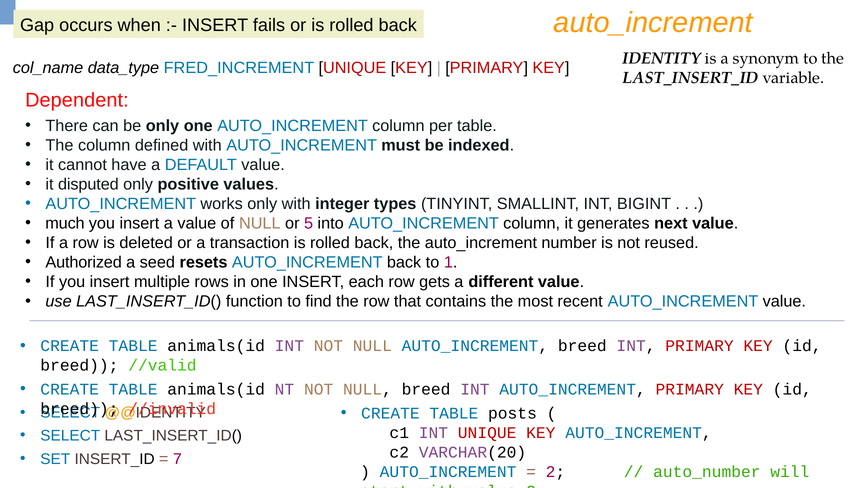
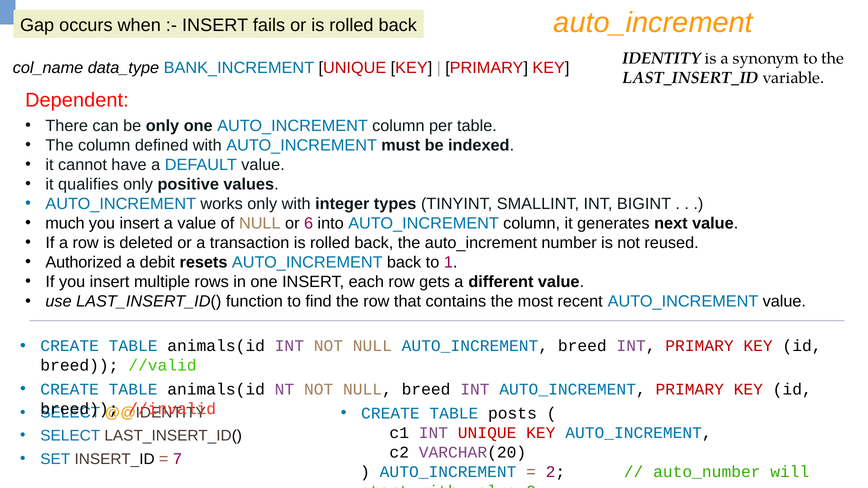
FRED_INCREMENT: FRED_INCREMENT -> BANK_INCREMENT (239, 68)
disputed: disputed -> qualifies (88, 184)
5: 5 -> 6 (309, 224)
seed: seed -> debit (157, 263)
